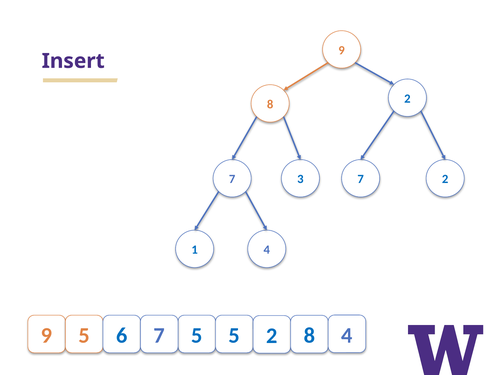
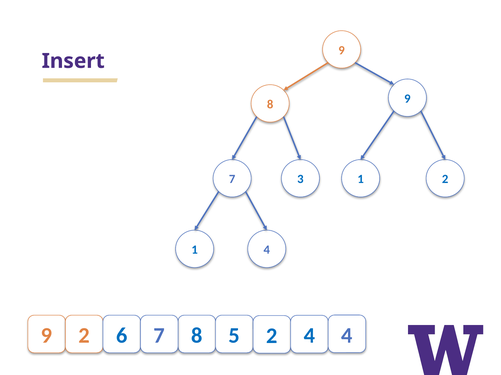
8 2: 2 -> 9 (407, 99)
3 7: 7 -> 1 (361, 179)
9 5: 5 -> 2 (84, 336)
6 5: 5 -> 8 (197, 336)
7 2 8: 8 -> 4 (309, 336)
